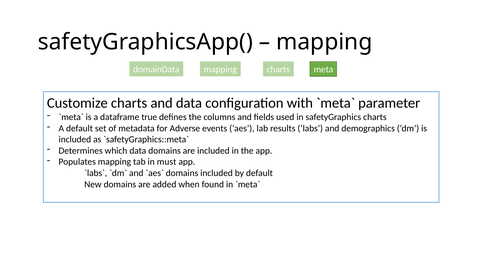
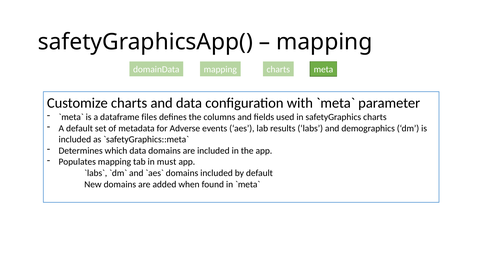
true: true -> files (149, 117)
